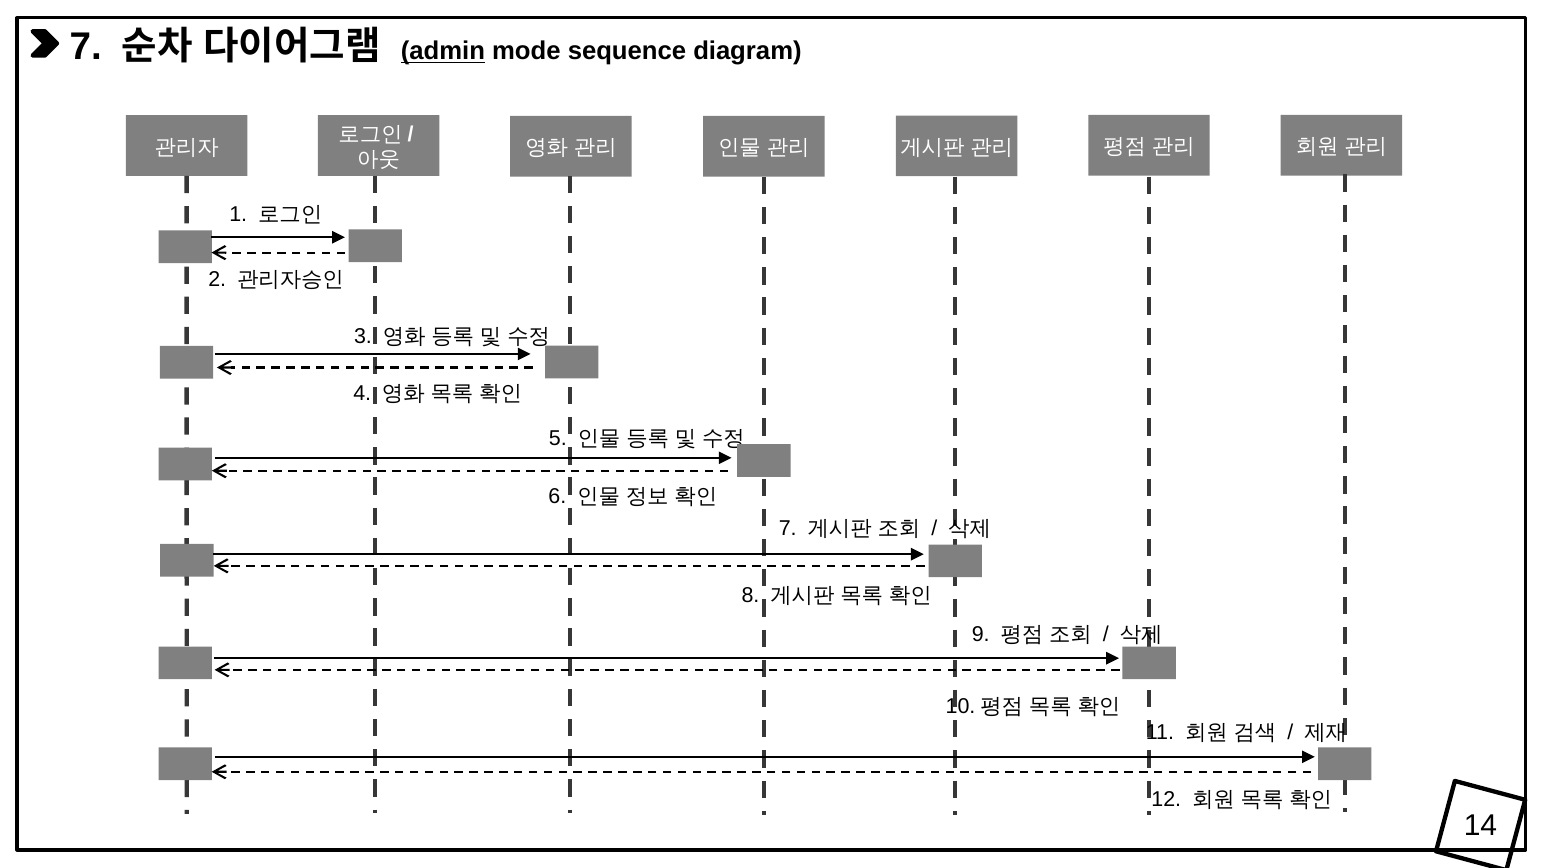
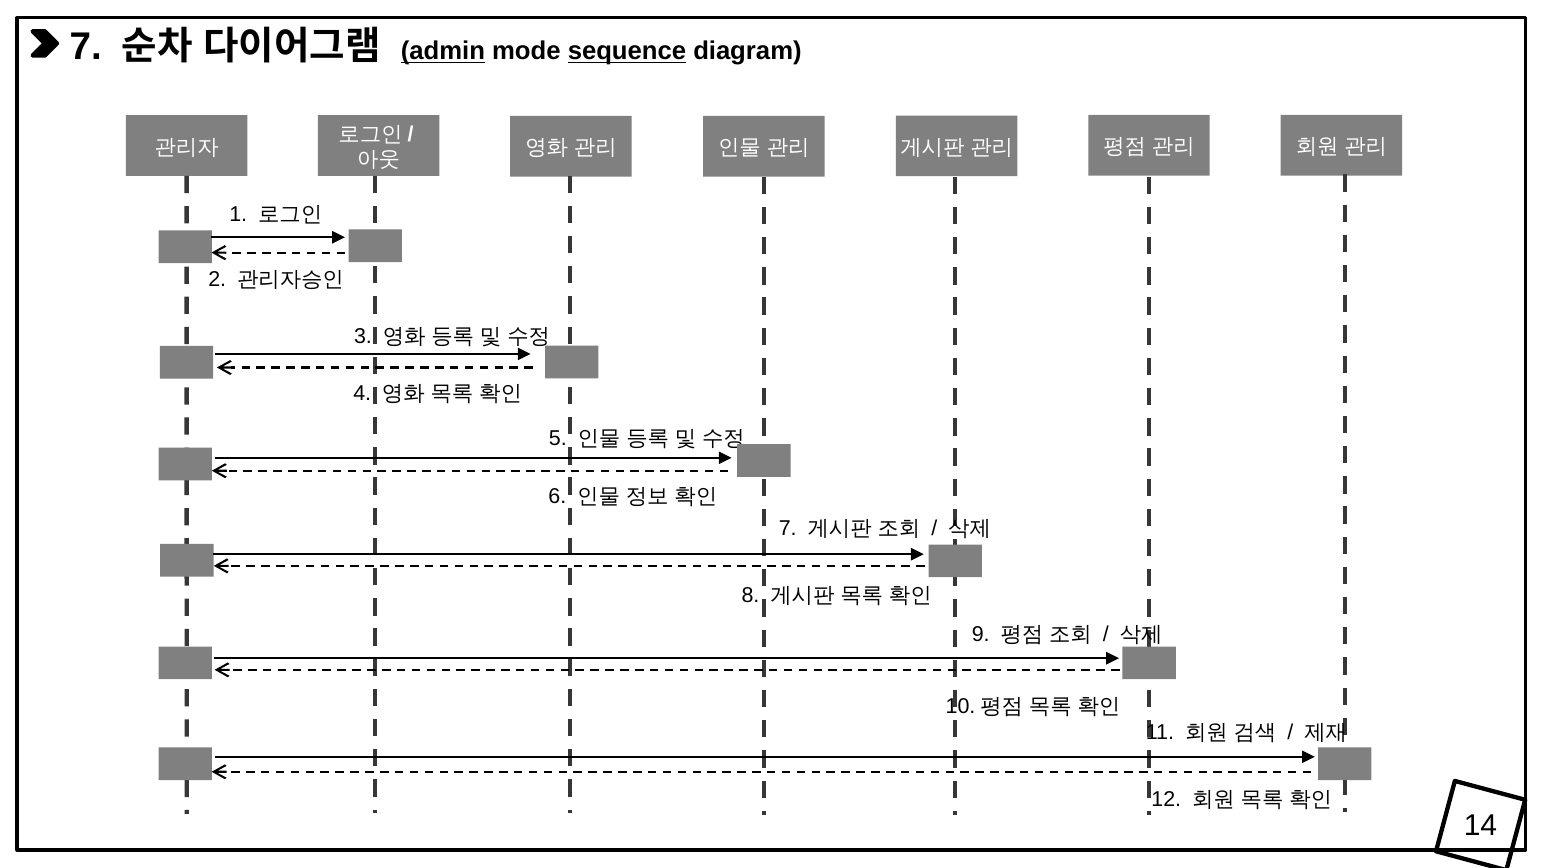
sequence underline: none -> present (627, 51)
